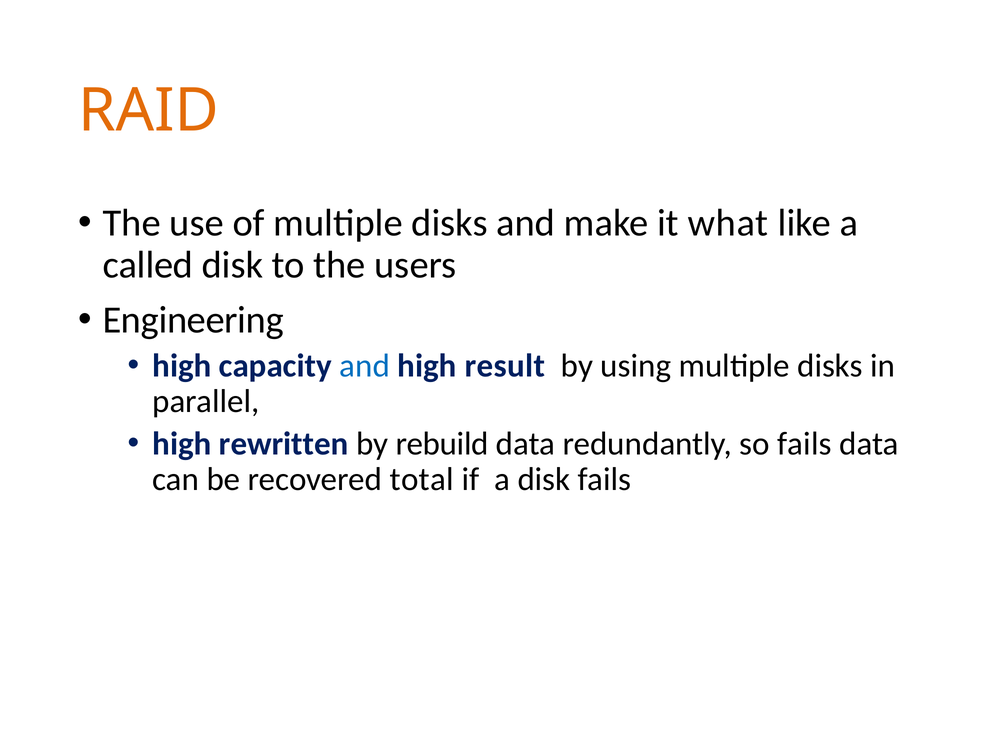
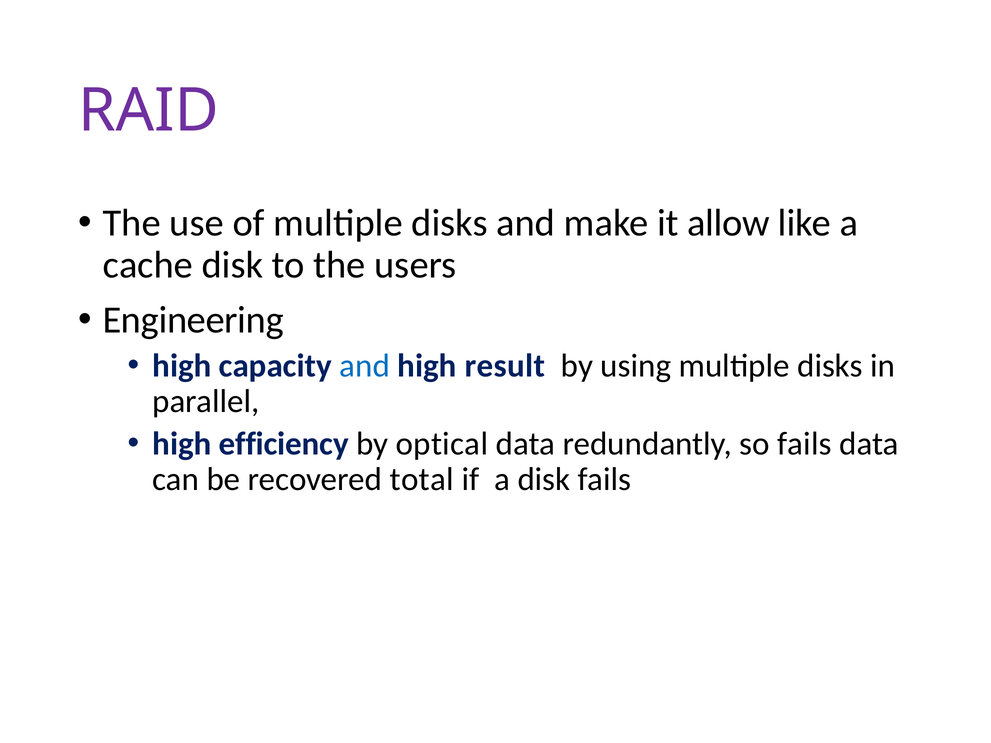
RAID colour: orange -> purple (149, 111)
what: what -> allow (729, 223)
called: called -> cache (148, 265)
rewritten: rewritten -> efficiency (284, 444)
rebuild: rebuild -> optical (442, 444)
